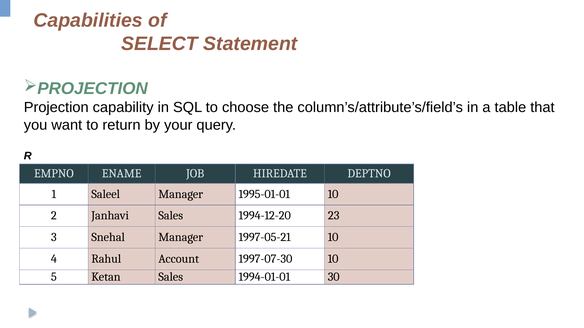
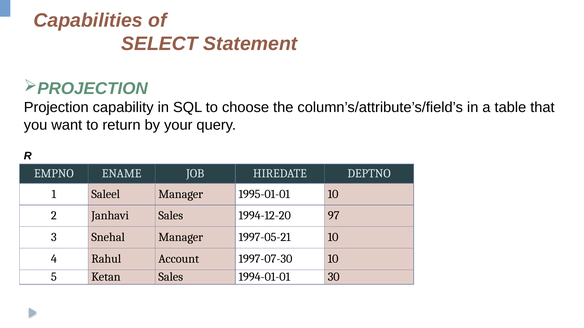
23: 23 -> 97 (334, 216)
